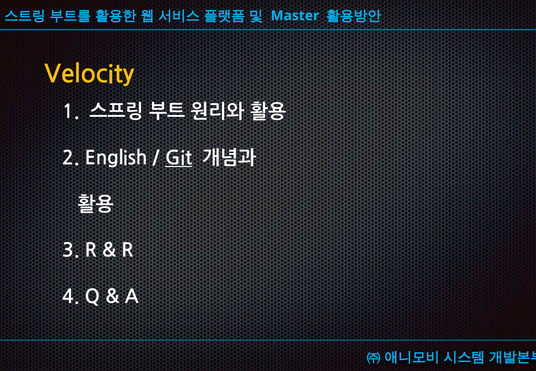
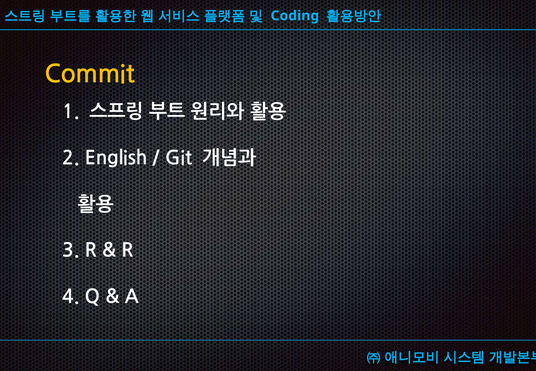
Master: Master -> Coding (295, 16)
Velocity: Velocity -> Commit (90, 74)
Git underline: present -> none (179, 158)
